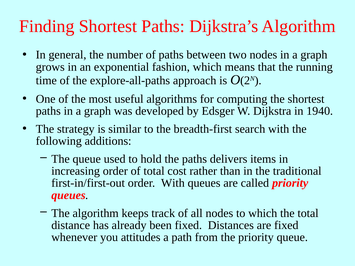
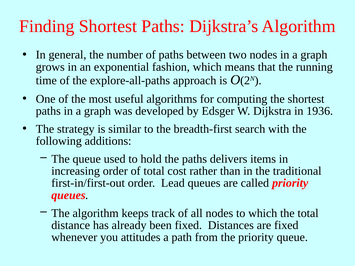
1940: 1940 -> 1936 (320, 111)
order With: With -> Lead (173, 183)
